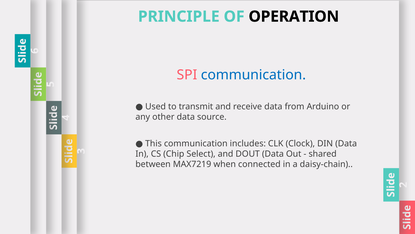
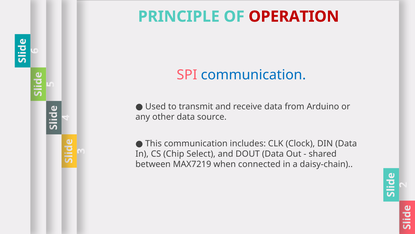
OPERATION colour: black -> red (294, 17)
